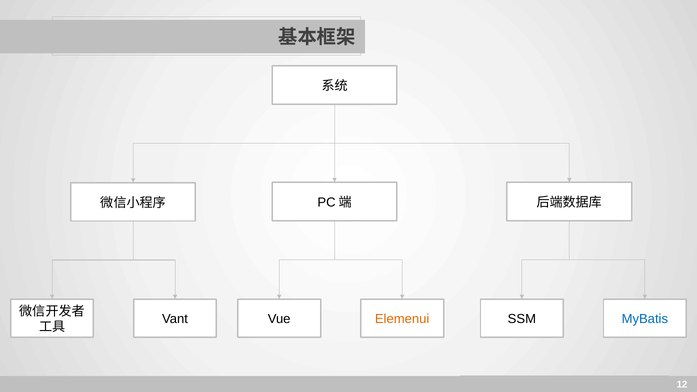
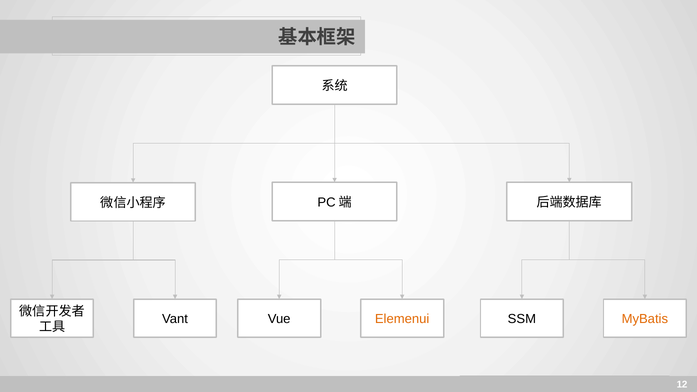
MyBatis colour: blue -> orange (645, 319)
